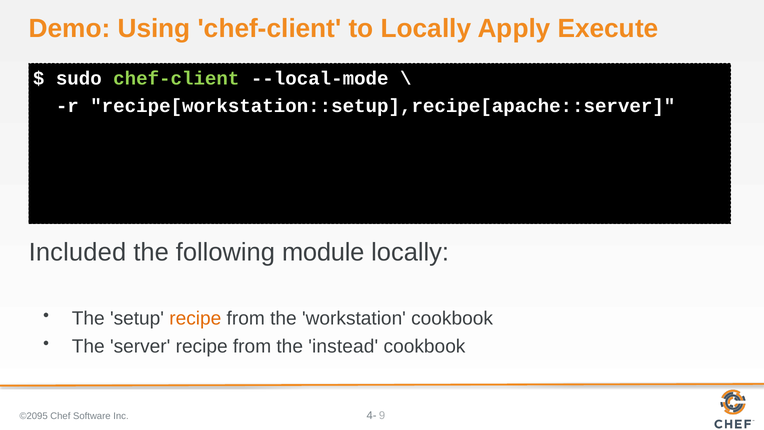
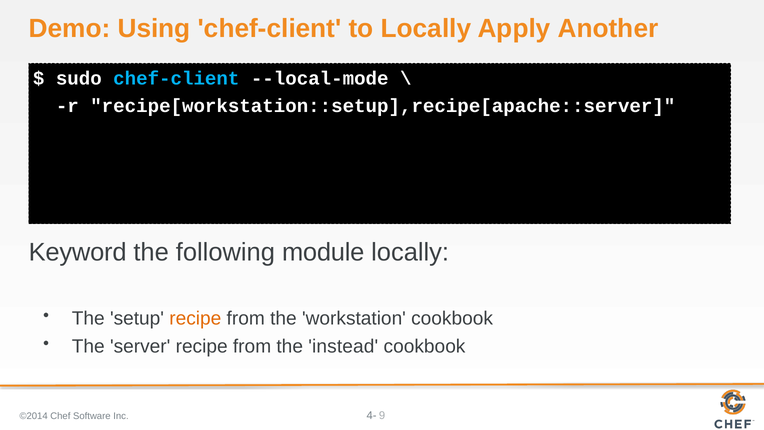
Execute: Execute -> Another (608, 28)
chef-client colour: light green -> light blue (176, 78)
Included: Included -> Keyword (78, 252)
©2095: ©2095 -> ©2014 (34, 416)
